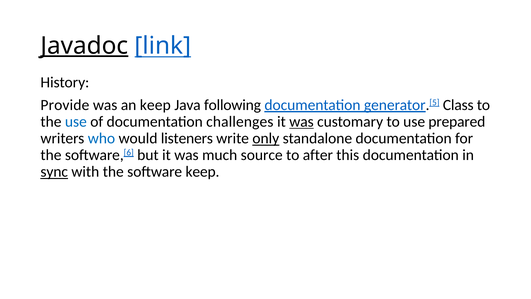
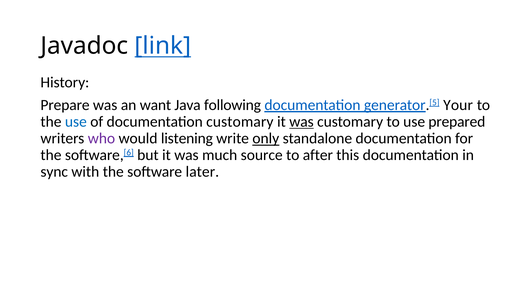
Javadoc underline: present -> none (84, 46)
Provide: Provide -> Prepare (65, 105)
an keep: keep -> want (155, 105)
Class: Class -> Your (458, 105)
documentation challenges: challenges -> customary (240, 122)
who colour: blue -> purple (101, 138)
listeners: listeners -> listening (187, 138)
sync underline: present -> none (54, 172)
software keep: keep -> later (202, 172)
